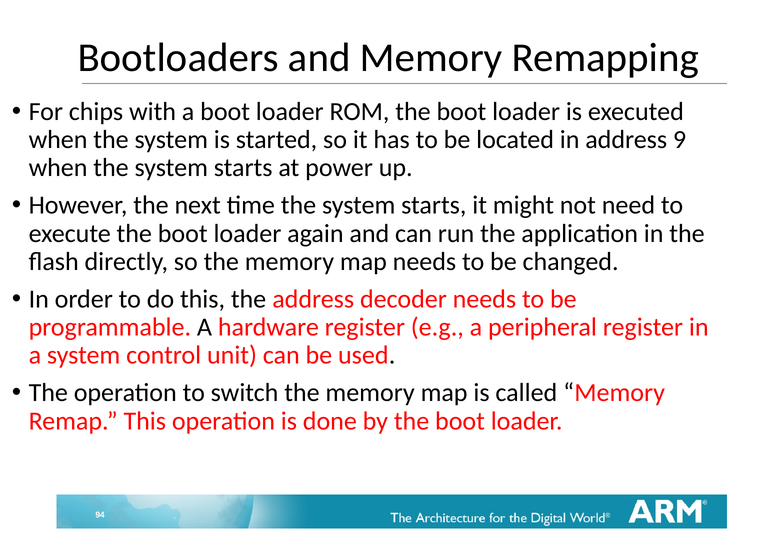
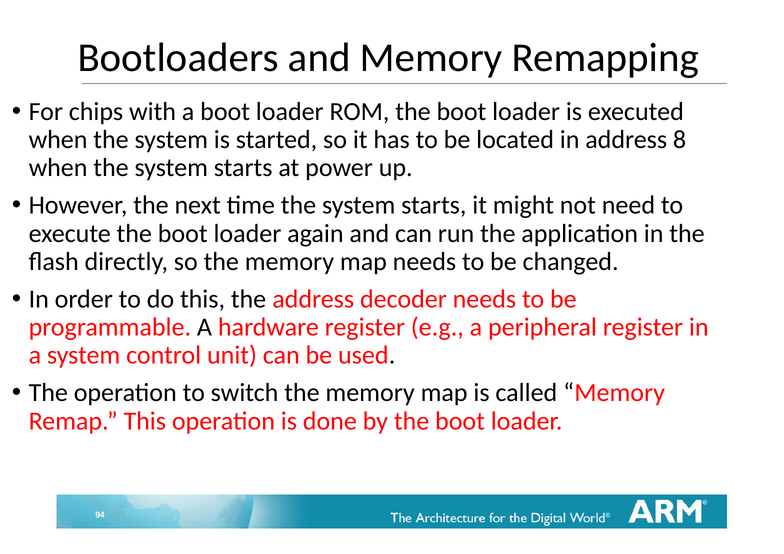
9: 9 -> 8 (680, 140)
